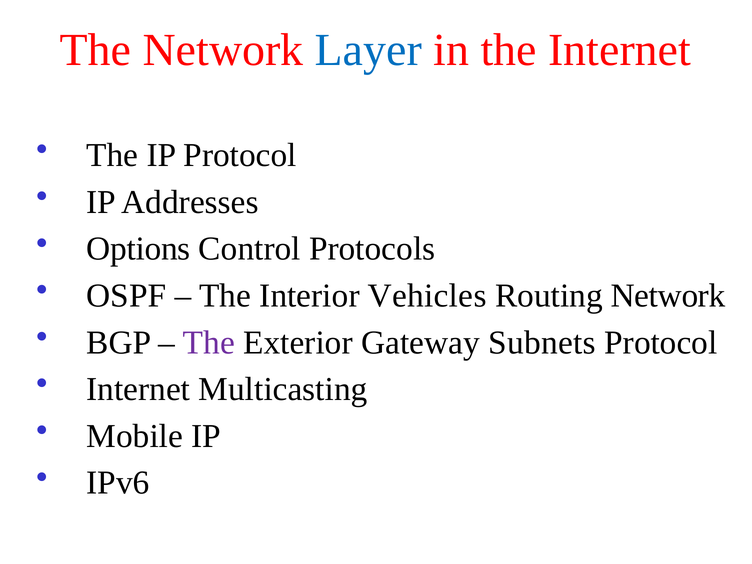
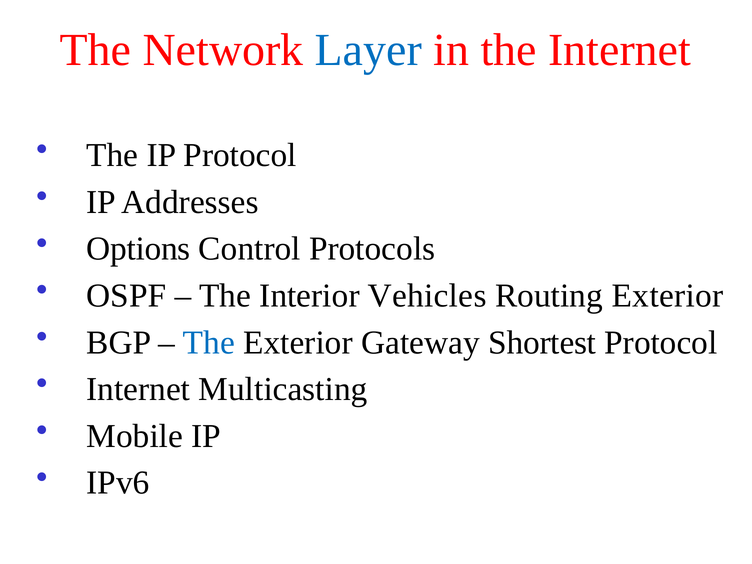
Routing Network: Network -> Exterior (668, 296)
The colour: purple -> blue (209, 342)
Subnets: Subnets -> Shortest (542, 342)
